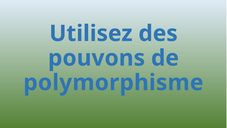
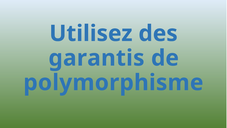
pouvons: pouvons -> garantis (96, 58)
